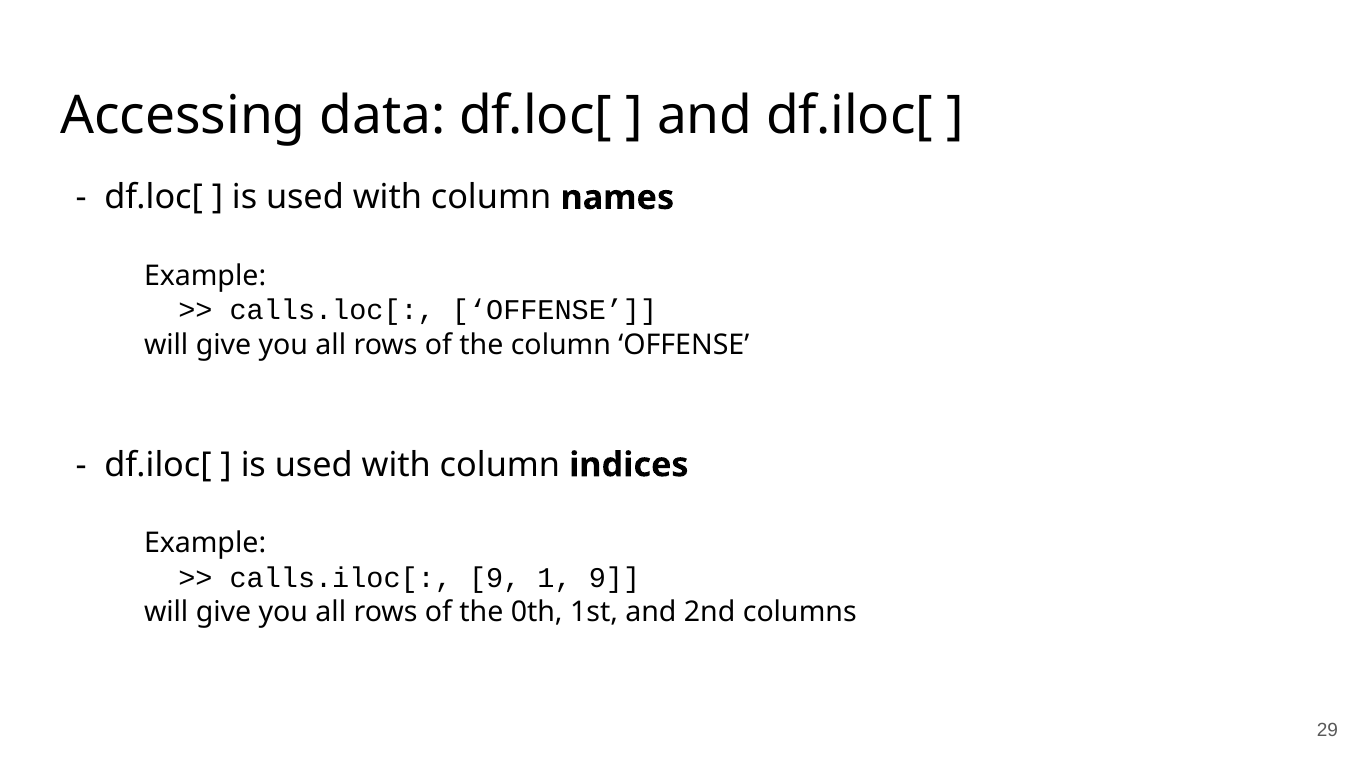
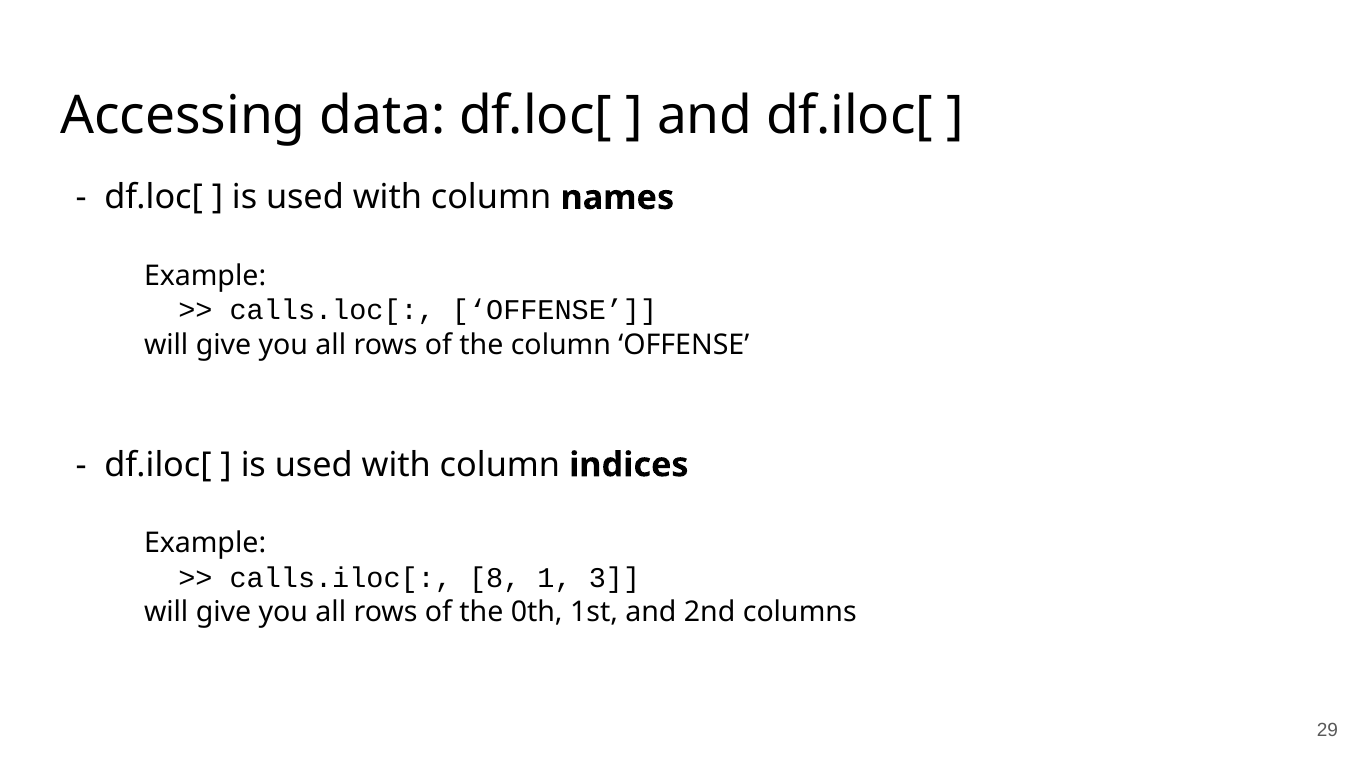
calls.iloc[ 9: 9 -> 8 (495, 577)
1 9: 9 -> 3 (614, 577)
